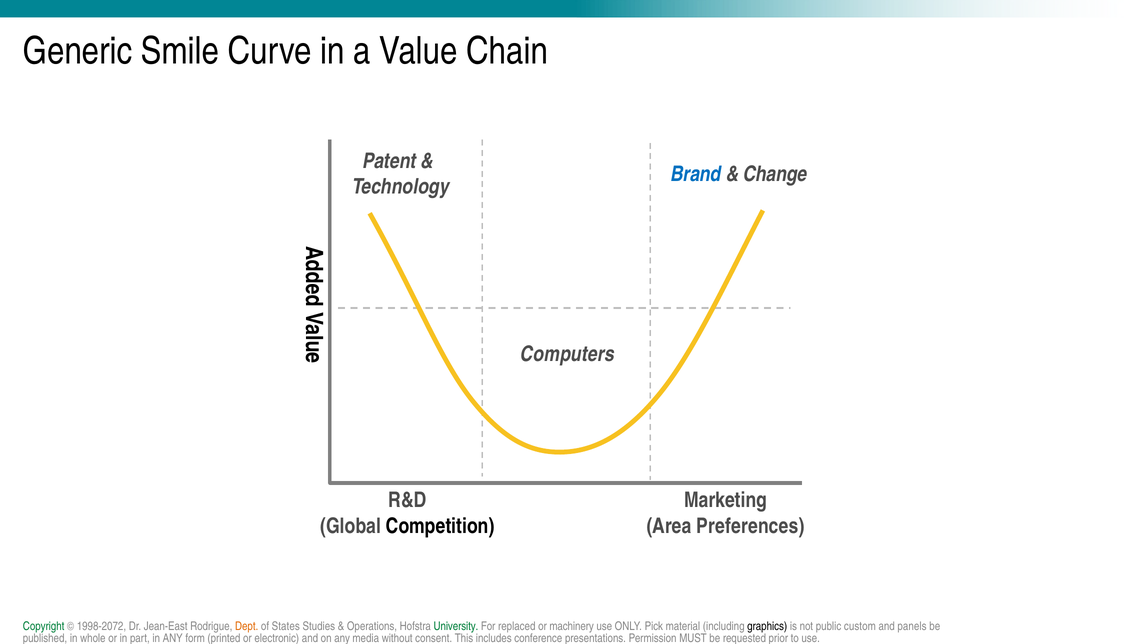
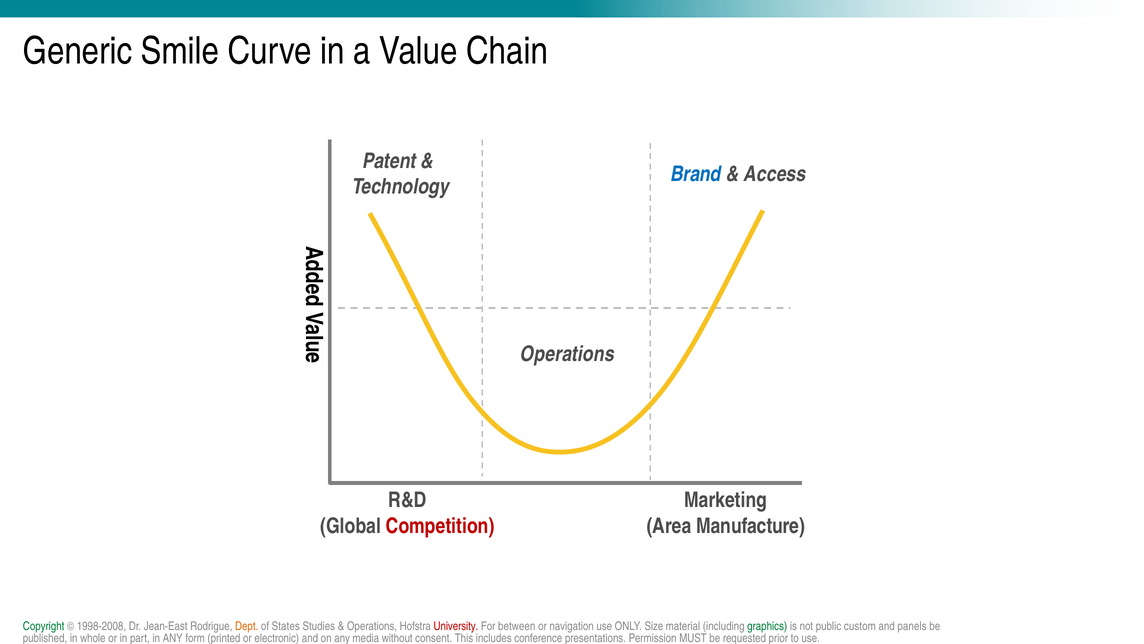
Change: Change -> Access (775, 174)
Computers: Computers -> Operations (568, 354)
Competition colour: black -> red (440, 526)
Preferences: Preferences -> Manufacture (751, 526)
1998-2072: 1998-2072 -> 1998-2008 (101, 626)
University colour: green -> red (456, 626)
replaced: replaced -> between (517, 626)
machinery: machinery -> navigation (572, 626)
Pick: Pick -> Size (654, 626)
graphics colour: black -> green (767, 626)
